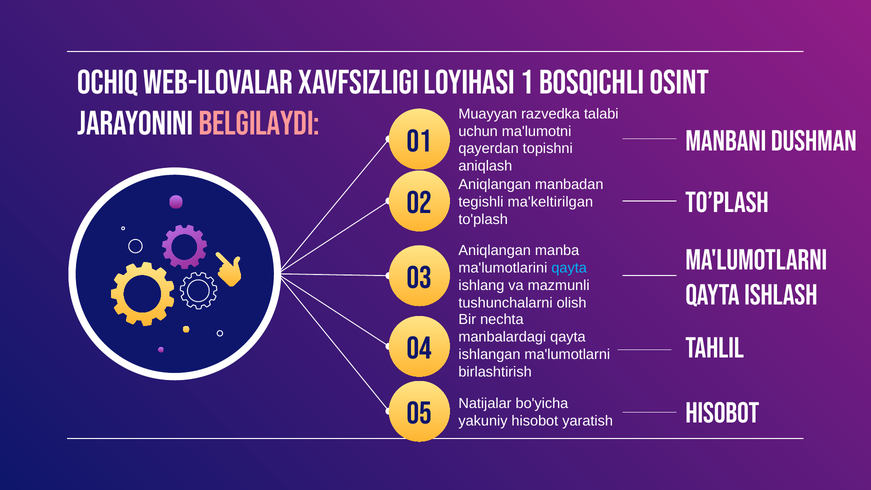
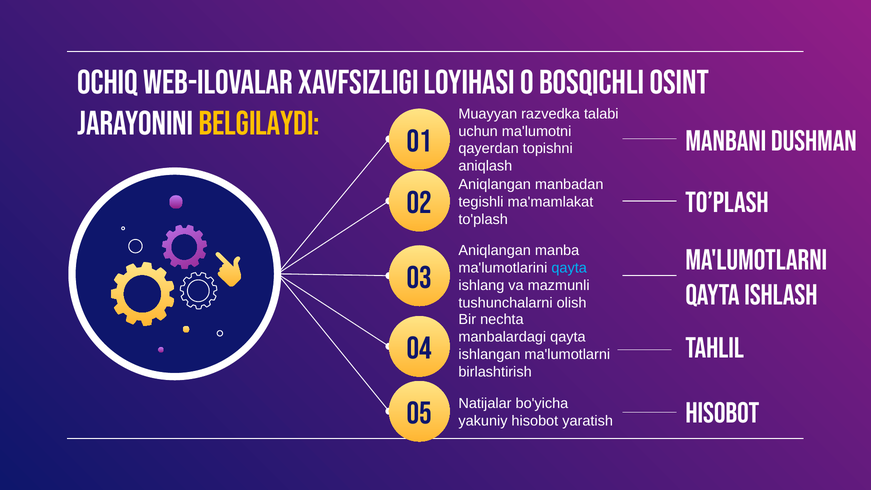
1: 1 -> 0 (527, 83)
belgilaydi colour: pink -> yellow (259, 123)
ma'keltirilgan: ma'keltirilgan -> ma'mamlakat (550, 202)
